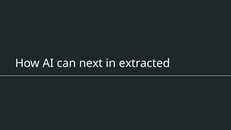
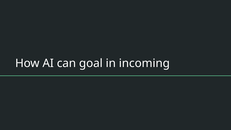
next: next -> goal (91, 63)
extracted: extracted -> incoming (144, 63)
